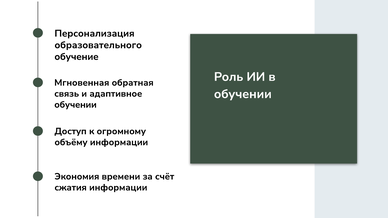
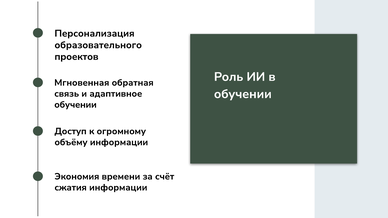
обучение: обучение -> проектов (76, 57)
